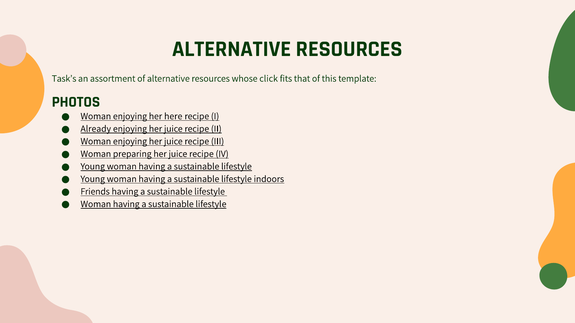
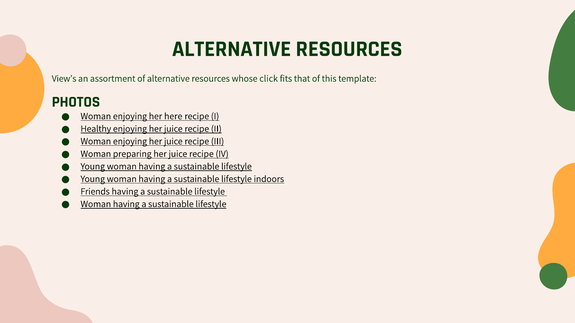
Task’s: Task’s -> View’s (64, 79)
Already: Already -> Healthy (96, 129)
